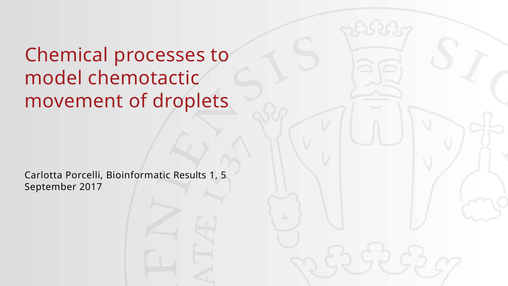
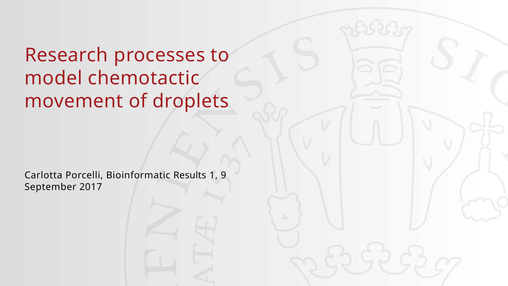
Chemical: Chemical -> Research (66, 55)
5: 5 -> 9 (223, 175)
